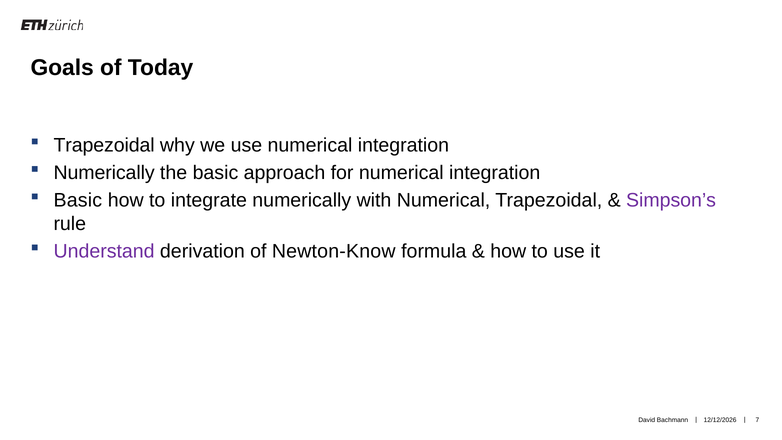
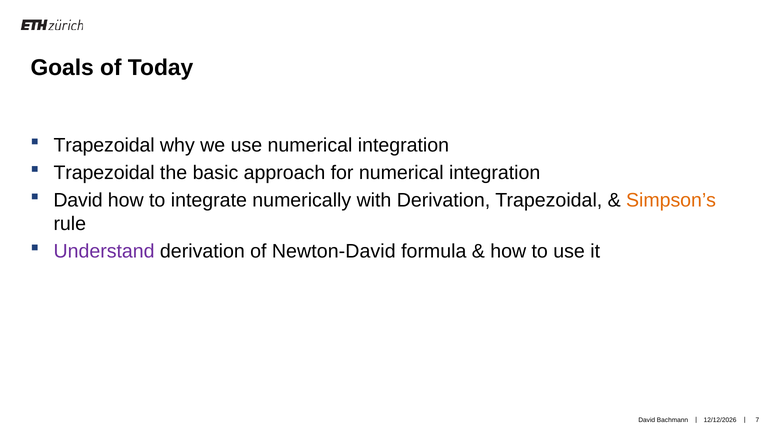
Numerically: Numerically -> Trapezoidal (104, 173)
Basic: Basic -> David (78, 200)
with Numerical: Numerical -> Derivation (444, 200)
Simpson’s colour: purple -> orange (671, 200)
Newton-Know: Newton-Know -> Newton-David (334, 251)
